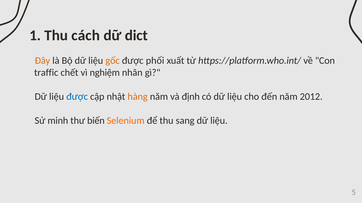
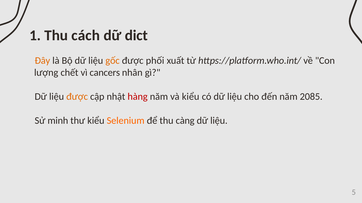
traffic: traffic -> lượng (46, 73)
nghiệm: nghiệm -> cancers (105, 73)
được colour: blue -> orange (77, 97)
hàng colour: orange -> red (138, 97)
và định: định -> kiểu (191, 97)
2012: 2012 -> 2085 (311, 97)
thư biến: biến -> kiểu (96, 121)
sang: sang -> càng (185, 121)
